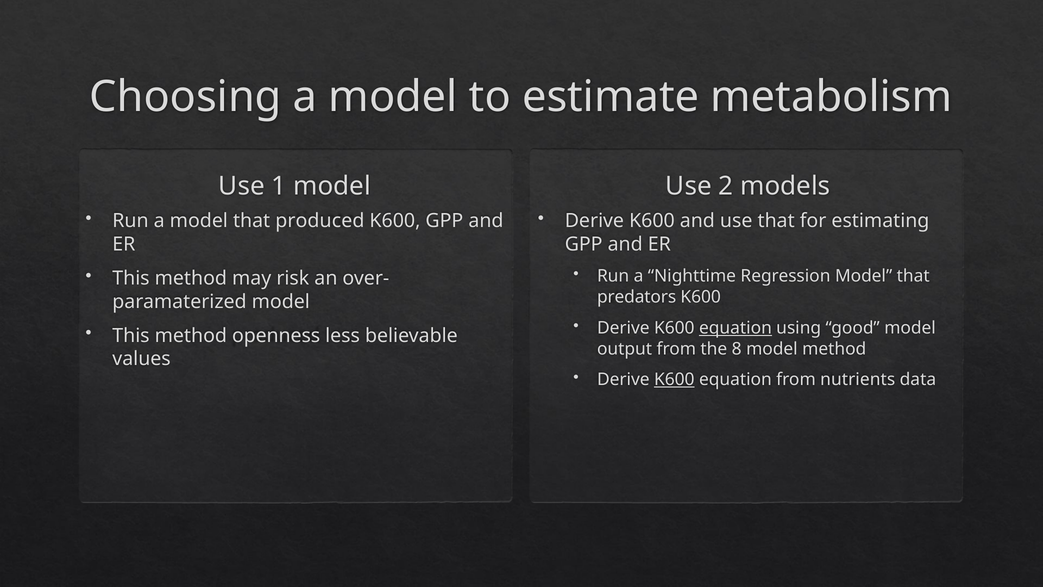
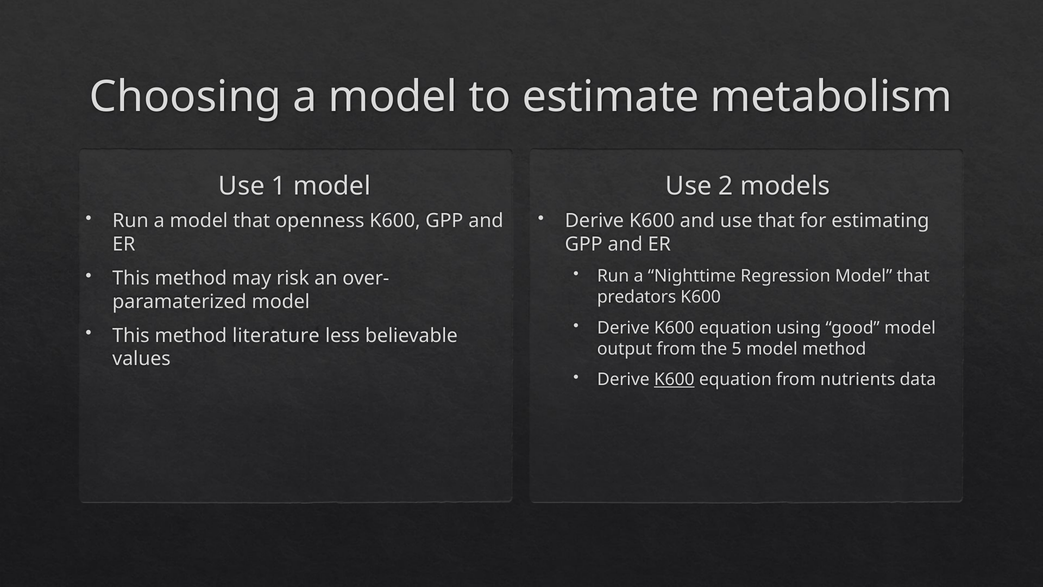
produced: produced -> openness (320, 221)
equation underline: present -> none (735, 328)
openness: openness -> literature (276, 335)
8: 8 -> 5 (737, 349)
